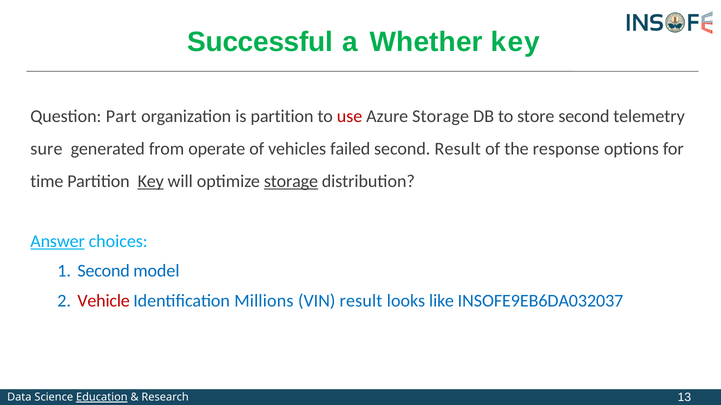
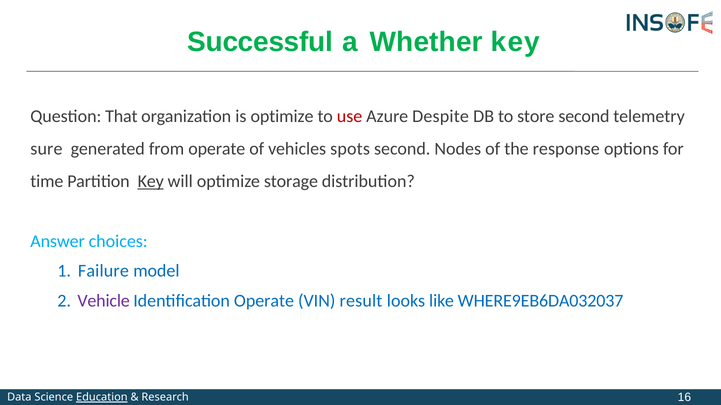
Part: Part -> That (121, 117)
is partition: partition -> optimize (282, 117)
Azure Storage: Storage -> Despite (441, 117)
failed: failed -> spots (350, 149)
second Result: Result -> Nodes (458, 149)
storage underline: present -> none (291, 182)
Answer underline: present -> none (58, 242)
Second: Second -> Failure (103, 271)
Vehicle colour: red -> purple (104, 301)
Identification Millions: Millions -> Operate (264, 301)
INSOFE9EB6DA032037: INSOFE9EB6DA032037 -> WHERE9EB6DA032037 (541, 301)
13: 13 -> 16 (684, 398)
